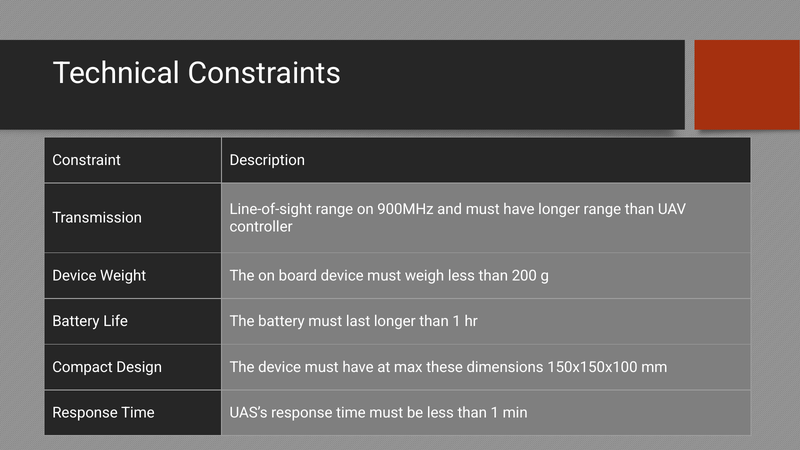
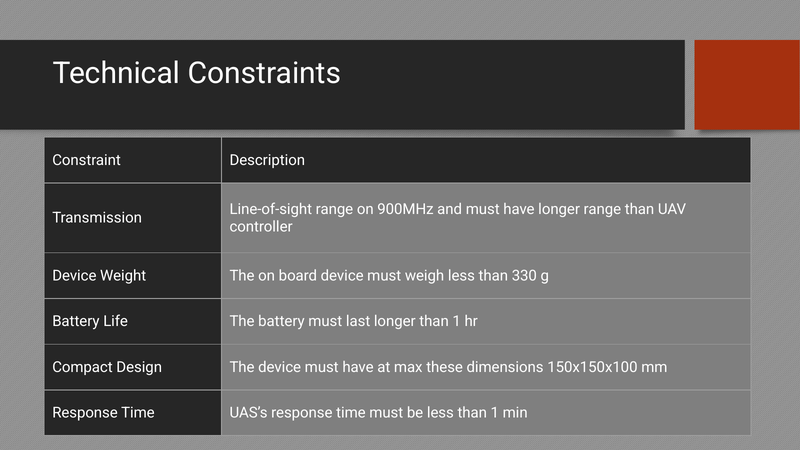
200: 200 -> 330 (524, 276)
